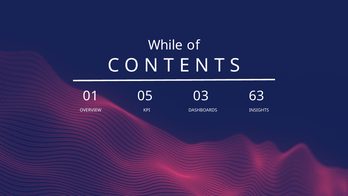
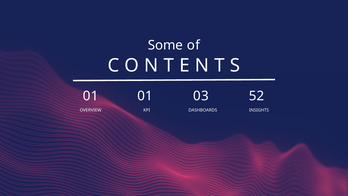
While: While -> Some (165, 45)
01 05: 05 -> 01 (145, 96)
63: 63 -> 52 (257, 96)
